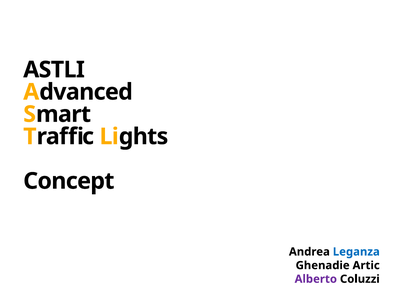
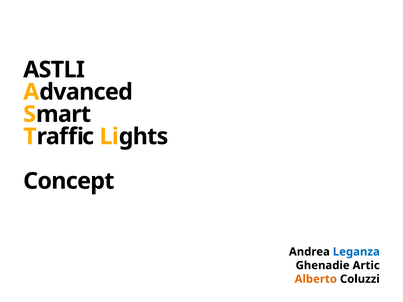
Alberto colour: purple -> orange (316, 279)
